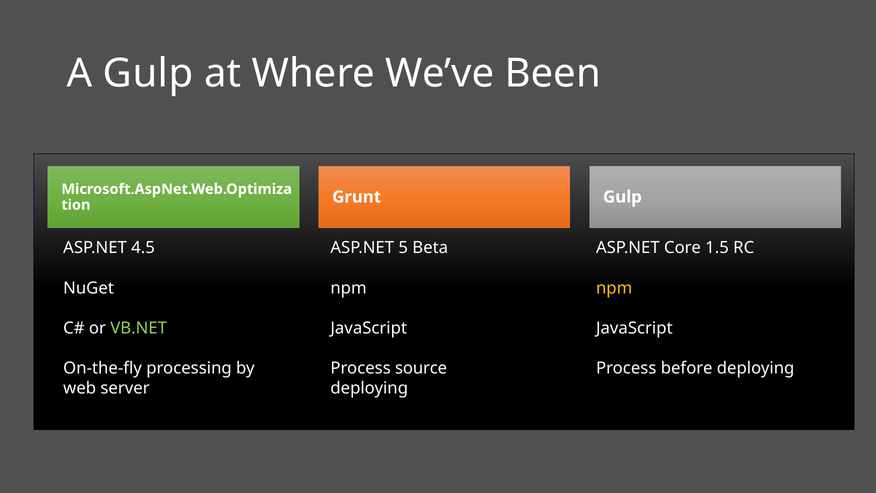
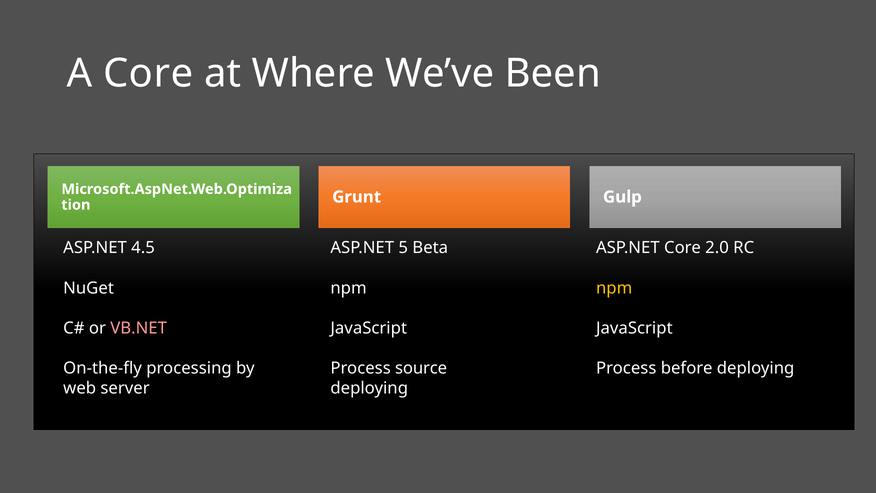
A Gulp: Gulp -> Core (148, 74)
1.5: 1.5 -> 2.0 (717, 248)
VB.NET colour: light green -> pink (139, 328)
